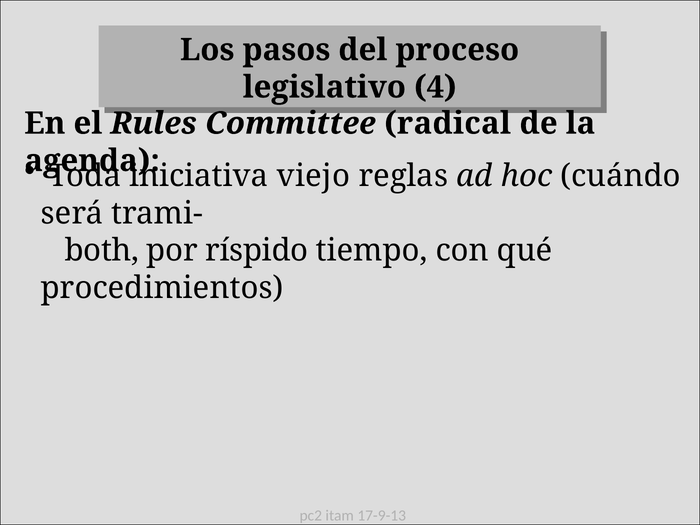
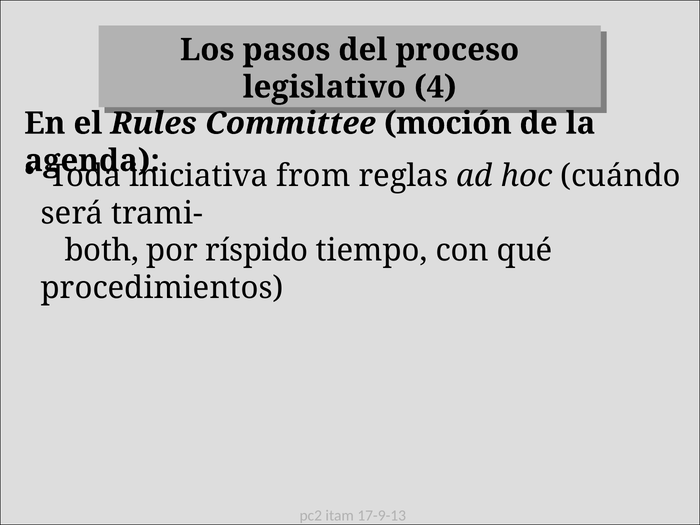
radical: radical -> moción (448, 123)
viejo: viejo -> from (313, 176)
